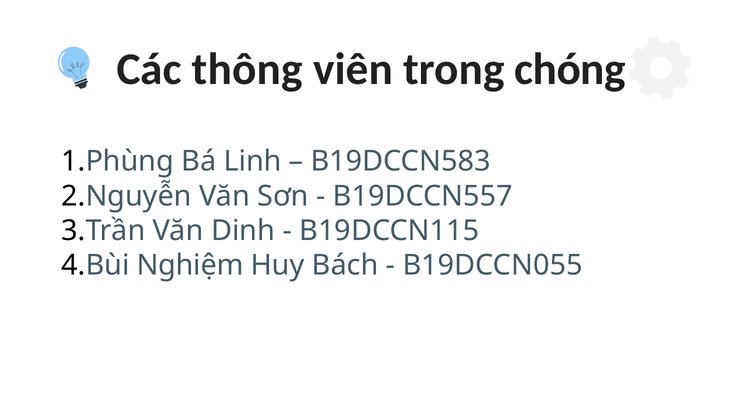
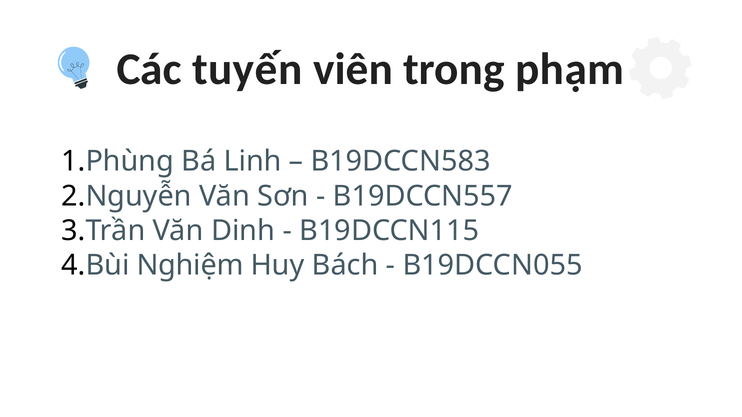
thông: thông -> tuyến (247, 69)
chóng: chóng -> phạm (570, 69)
